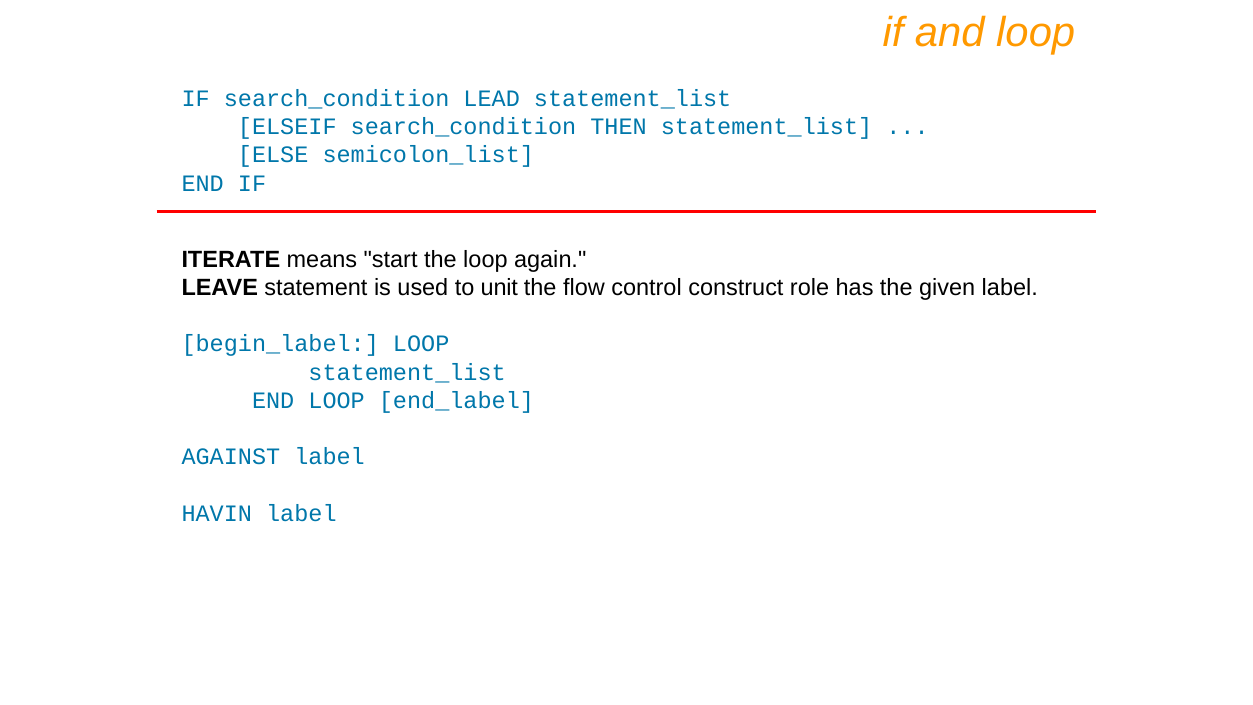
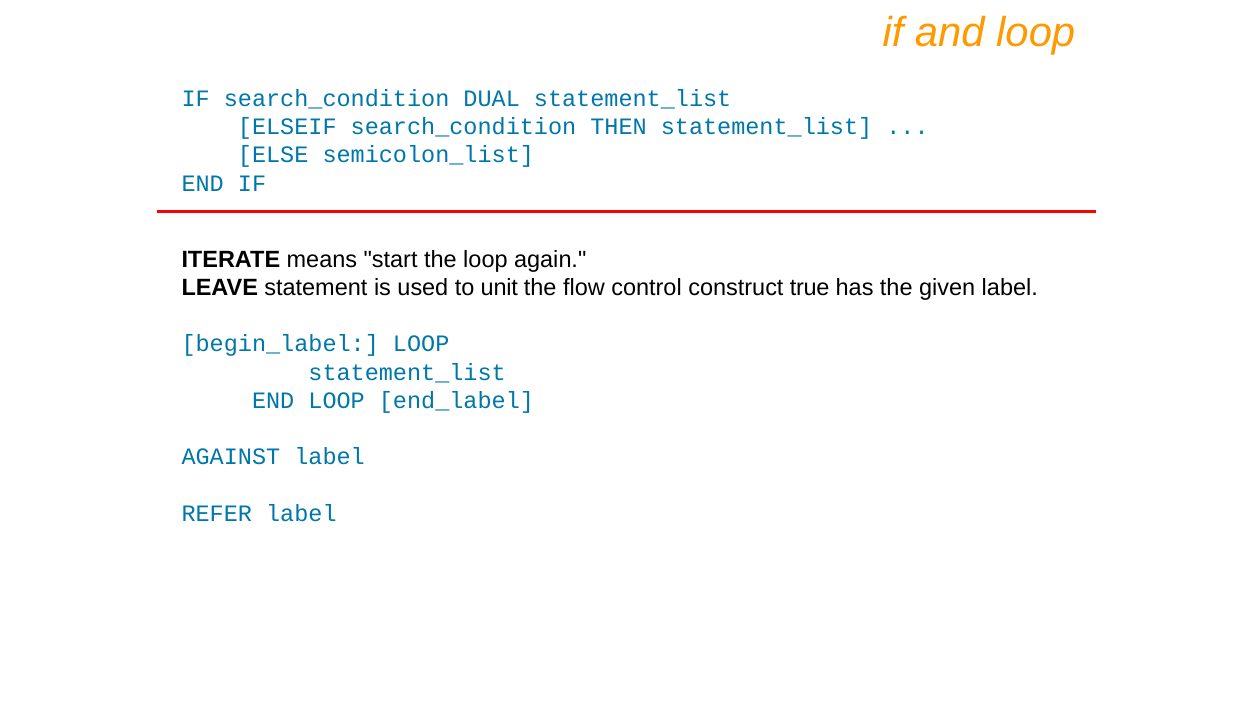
LEAD: LEAD -> DUAL (492, 99)
role: role -> true (810, 288)
HAVIN: HAVIN -> REFER (217, 513)
